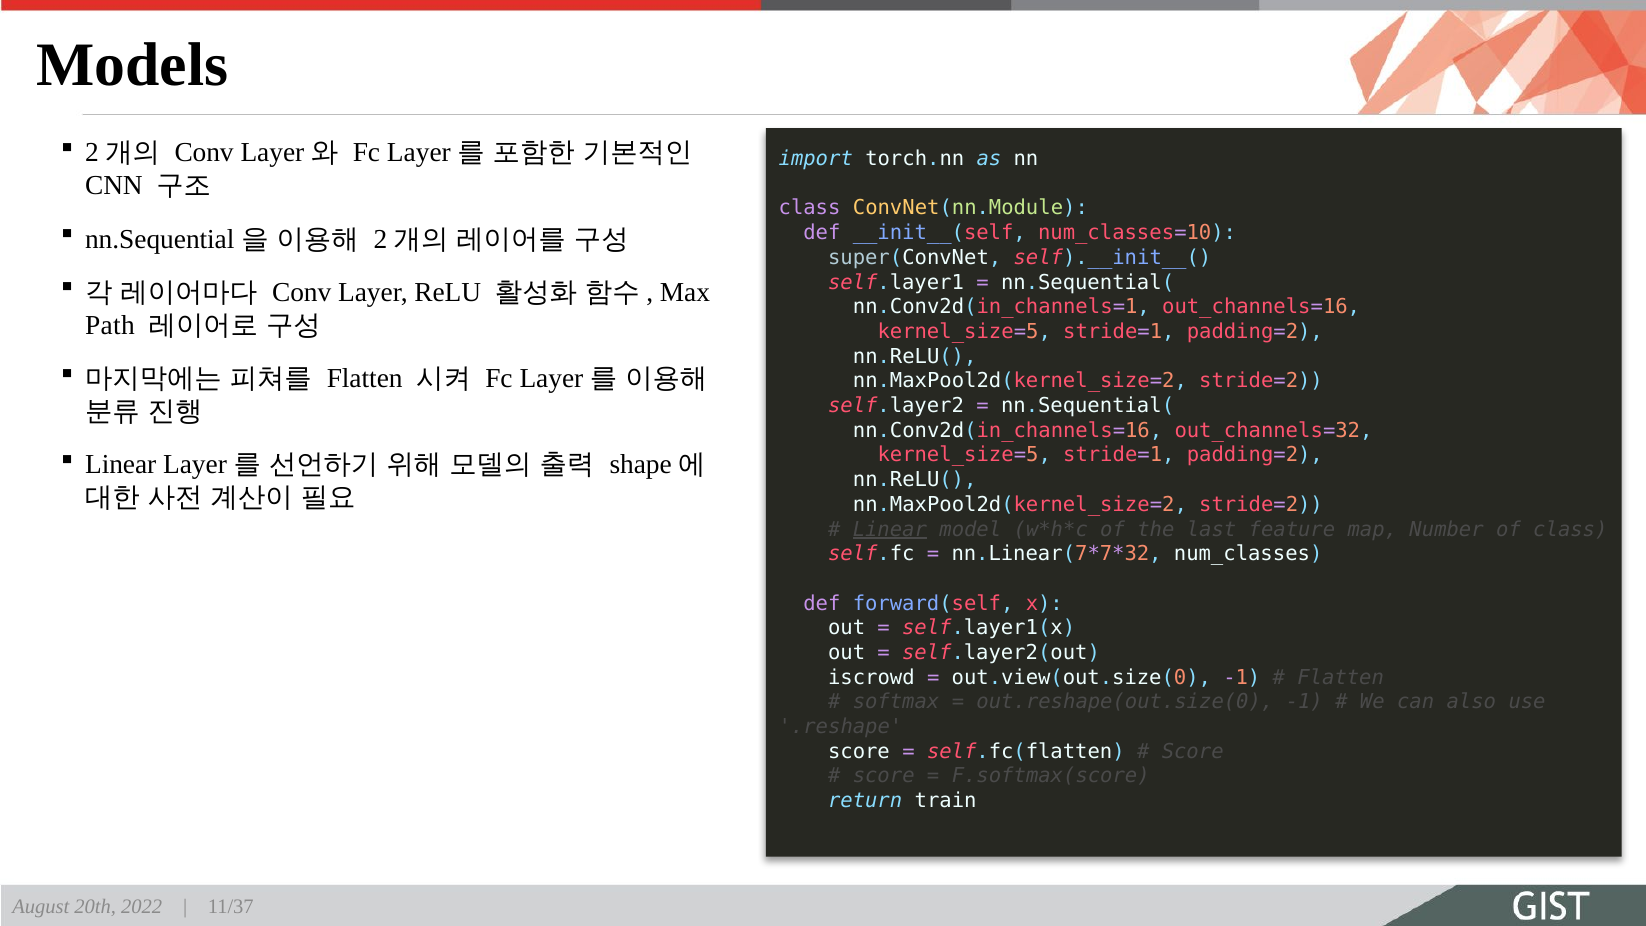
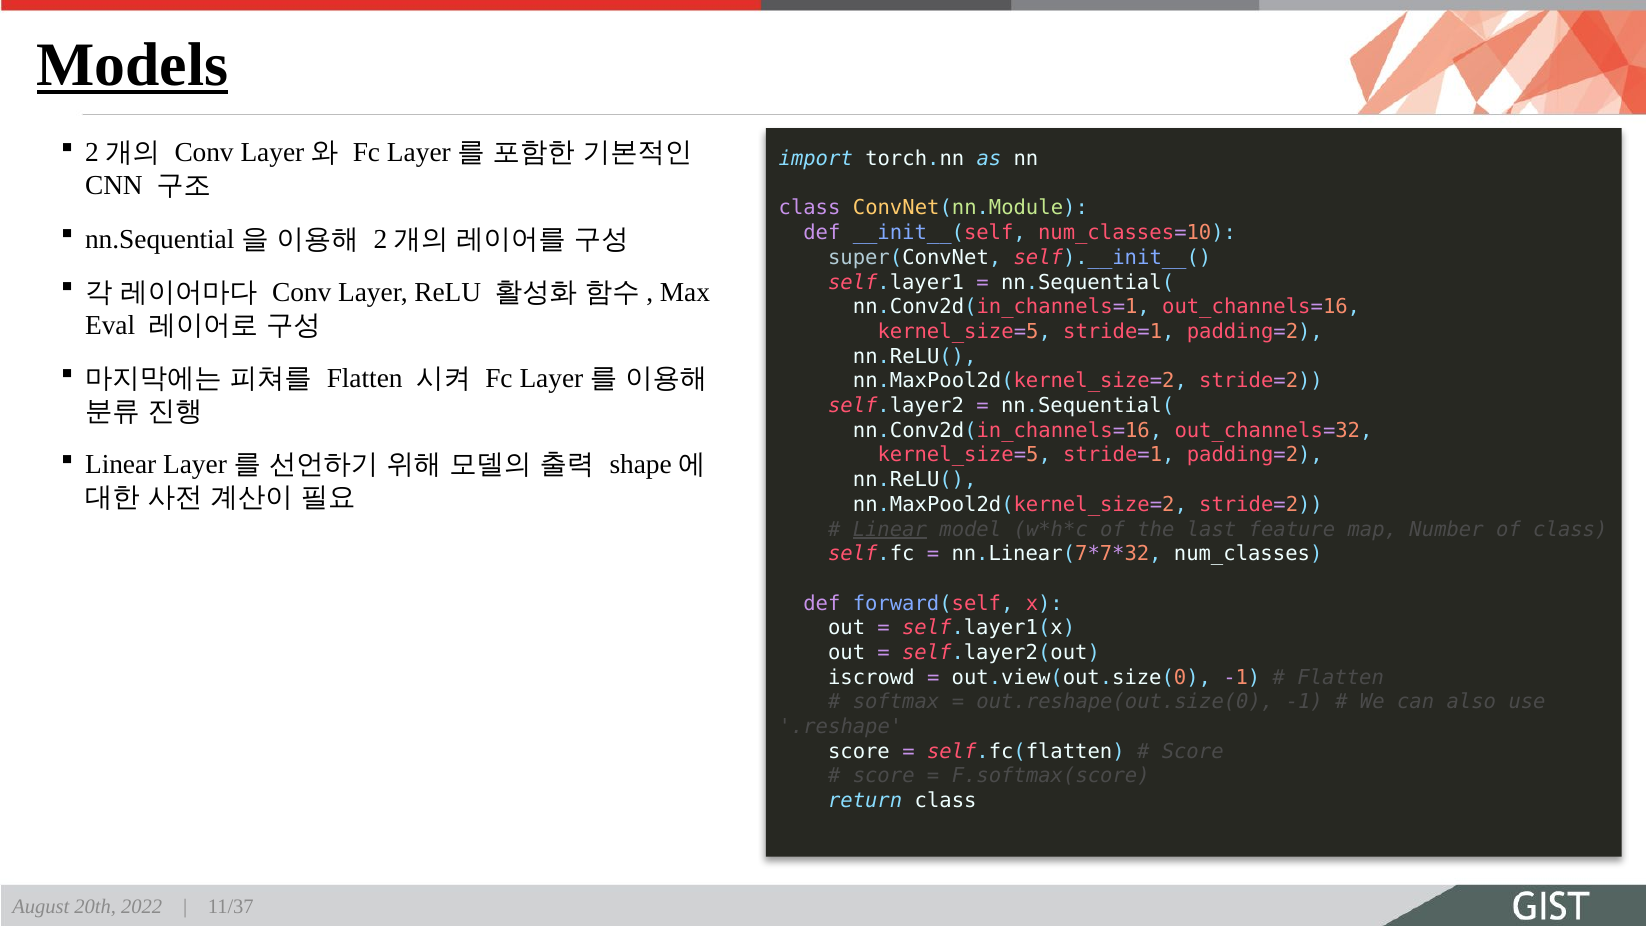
Models underline: none -> present (132, 65)
Path: Path -> Eval (110, 325)
return train: train -> class (946, 801)
